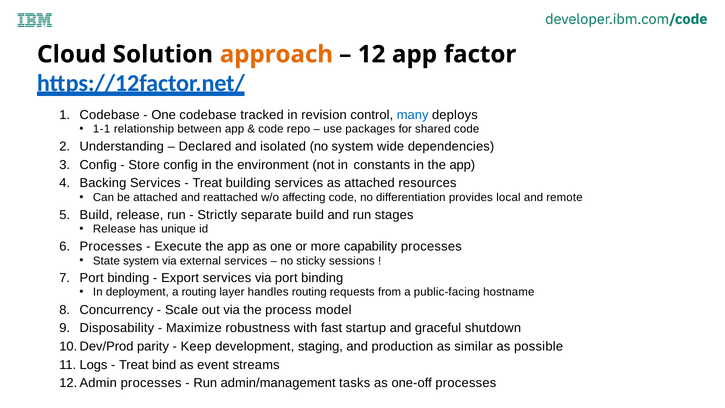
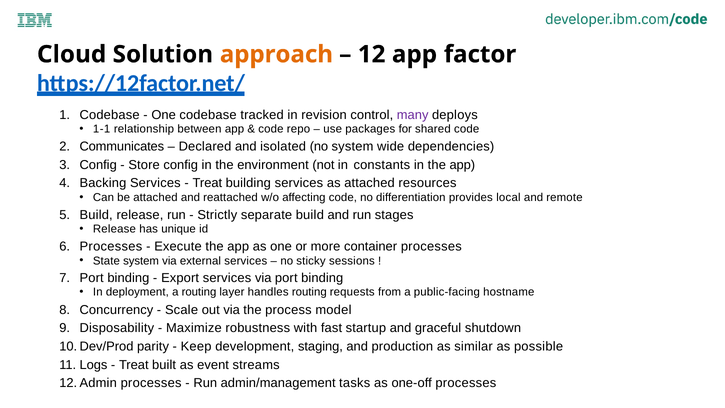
many colour: blue -> purple (413, 115)
Understanding: Understanding -> Communicates (122, 147)
capability: capability -> container (371, 246)
bind: bind -> built (164, 365)
